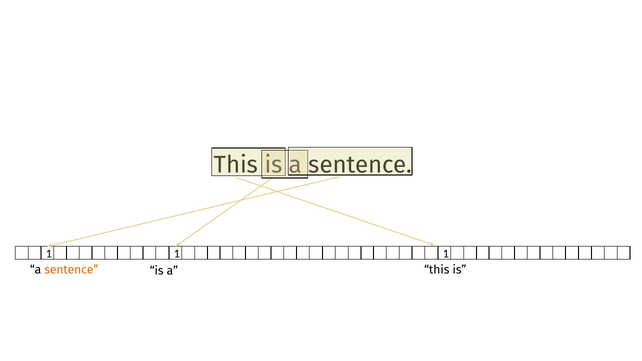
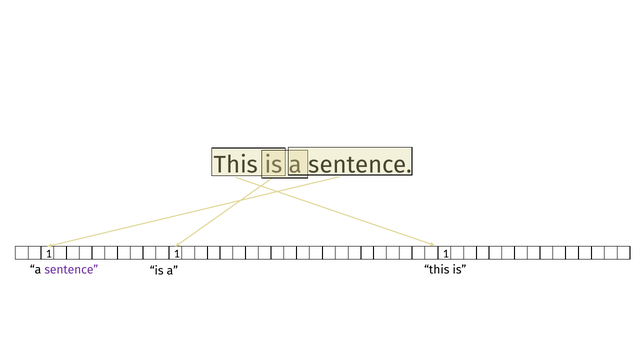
sentence colour: orange -> purple (71, 270)
